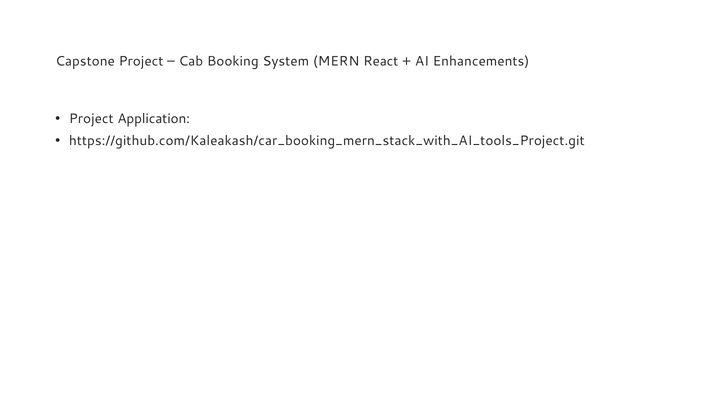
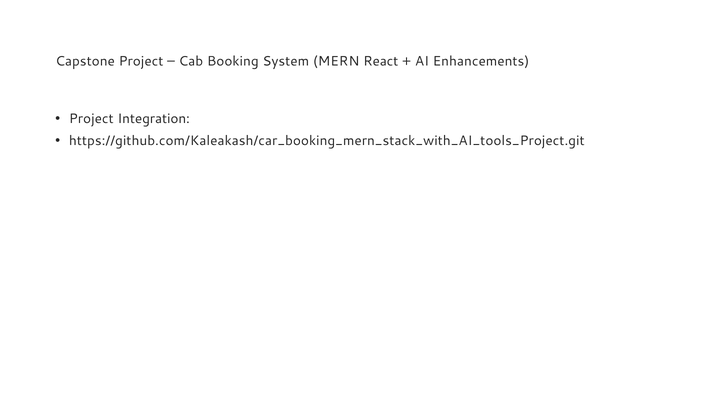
Application: Application -> Integration (154, 119)
